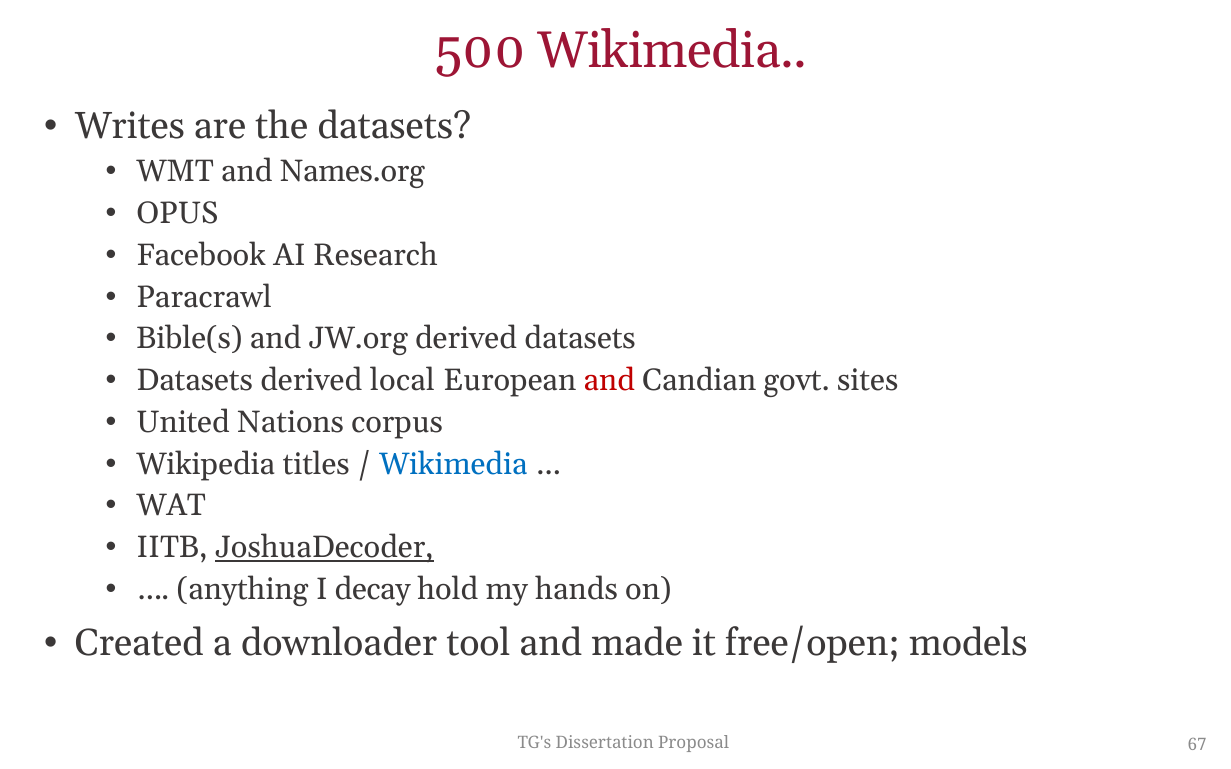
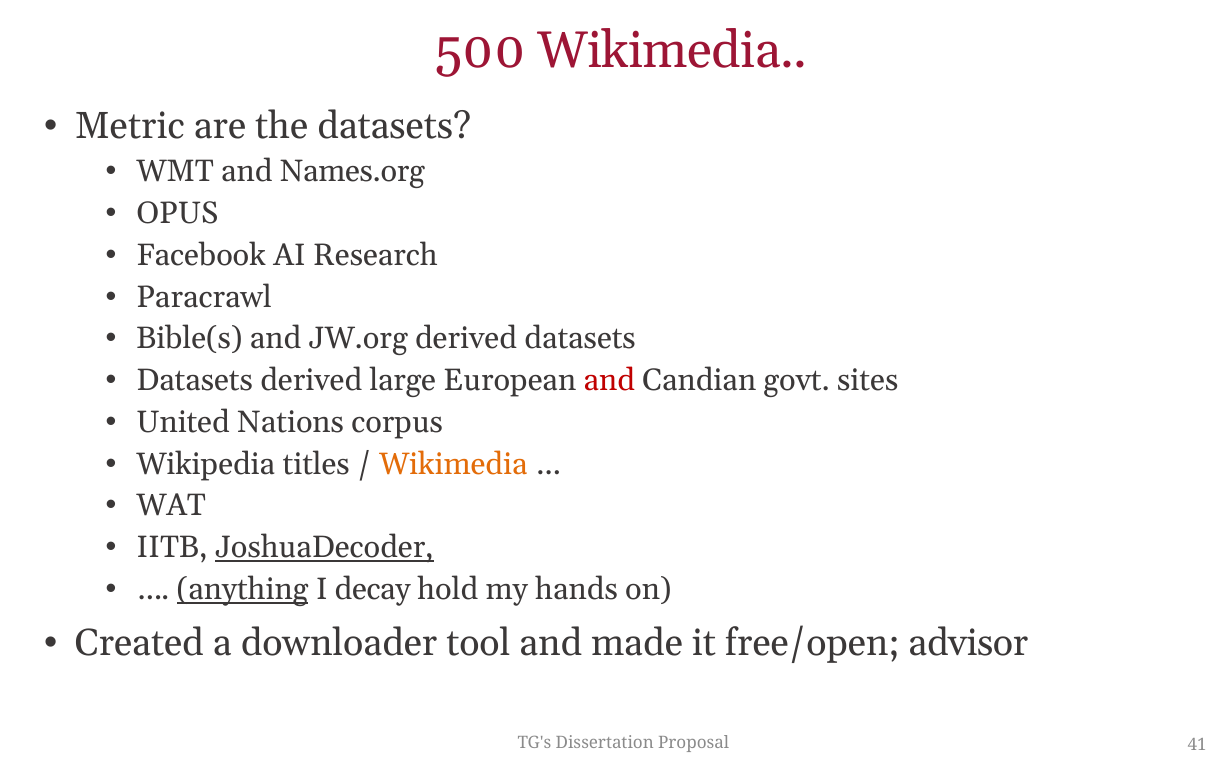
Writes: Writes -> Metric (130, 126)
local: local -> large (403, 381)
Wikimedia colour: blue -> orange (453, 464)
anything underline: none -> present (243, 590)
models: models -> advisor (968, 644)
67: 67 -> 41 (1197, 745)
